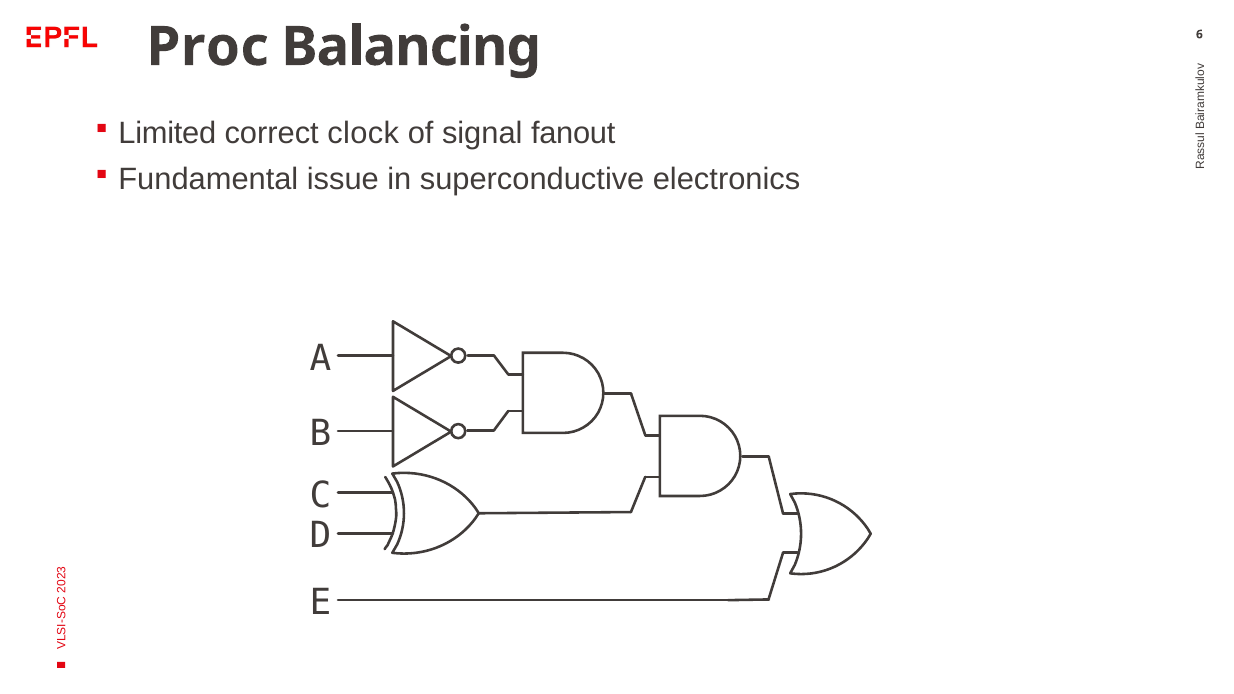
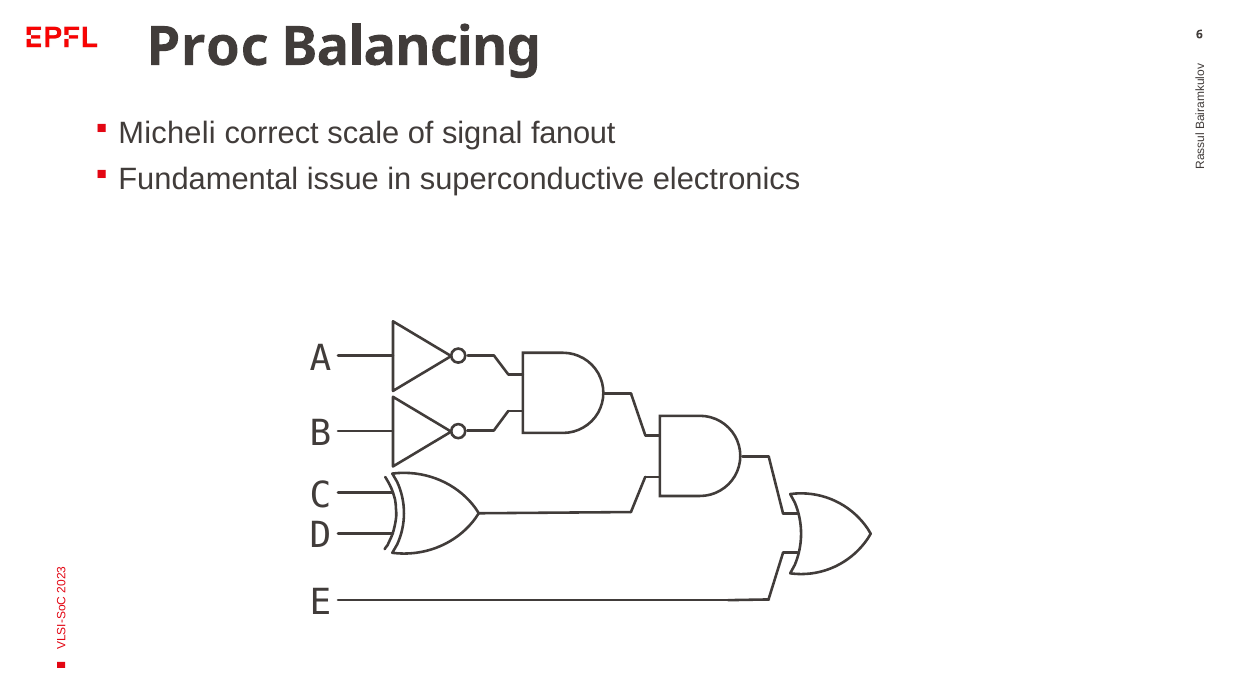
Limited: Limited -> Micheli (167, 133)
clock: clock -> scale (363, 133)
